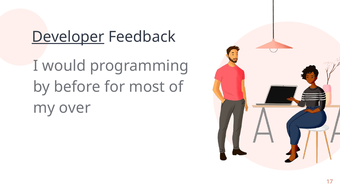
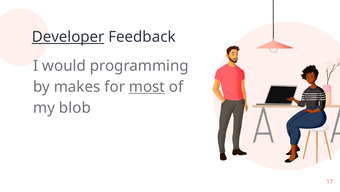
before: before -> makes (77, 87)
most underline: none -> present (147, 87)
over: over -> blob (75, 107)
